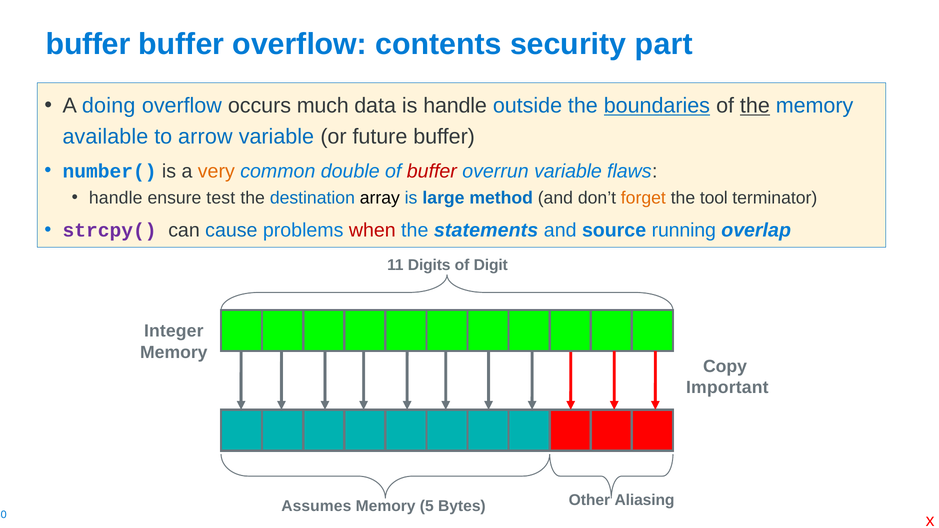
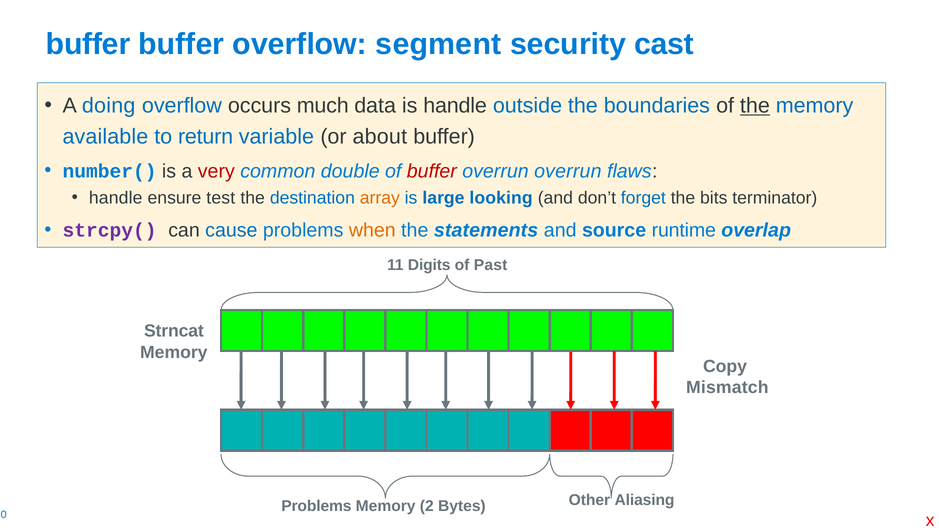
contents: contents -> segment (438, 44)
part: part -> cast (664, 44)
boundaries underline: present -> none (657, 106)
arrow: arrow -> return (206, 137)
future: future -> about (380, 137)
very colour: orange -> red (216, 171)
overrun variable: variable -> overrun (568, 171)
array colour: black -> orange (380, 198)
method: method -> looking (501, 198)
forget colour: orange -> blue (643, 198)
tool: tool -> bits (714, 198)
when colour: red -> orange (372, 230)
running: running -> runtime (684, 230)
Digit: Digit -> Past (491, 265)
Integer: Integer -> Strncat (174, 331)
Important: Important -> Mismatch (727, 388)
Assumes: Assumes -> Problems (316, 506)
5: 5 -> 2 (427, 506)
